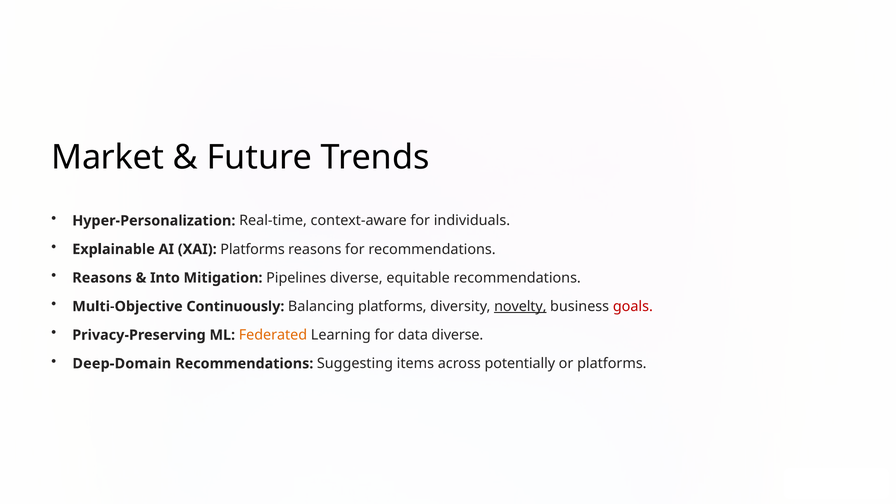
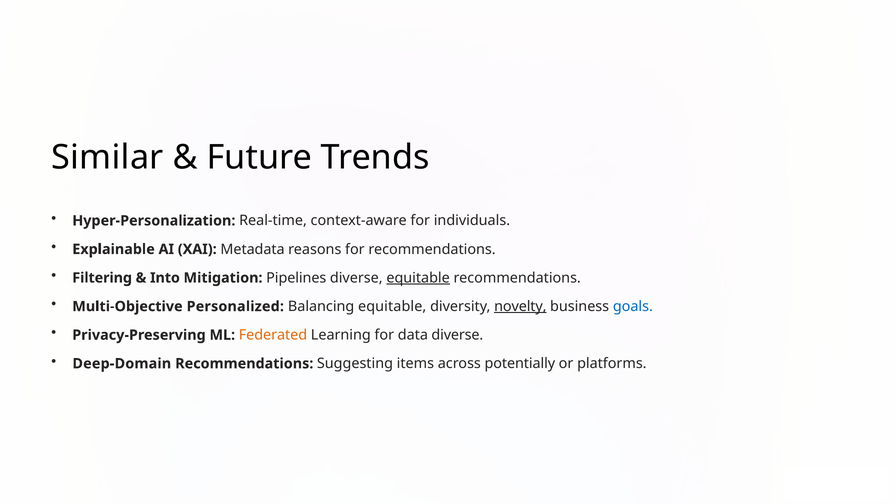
Market: Market -> Similar (107, 157)
XAI Platforms: Platforms -> Metadata (253, 249)
Reasons: Reasons -> Filtering (102, 278)
equitable underline: none -> present (418, 278)
Continuously: Continuously -> Personalized (235, 306)
Balancing platforms: platforms -> equitable (392, 306)
goals colour: red -> blue (633, 306)
